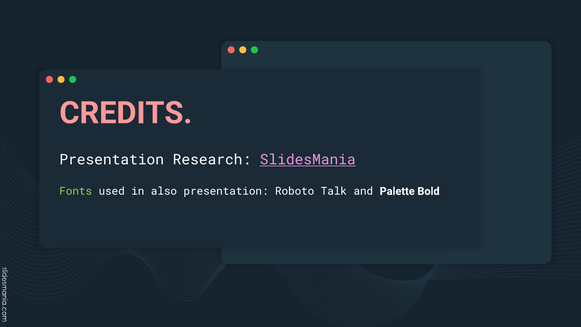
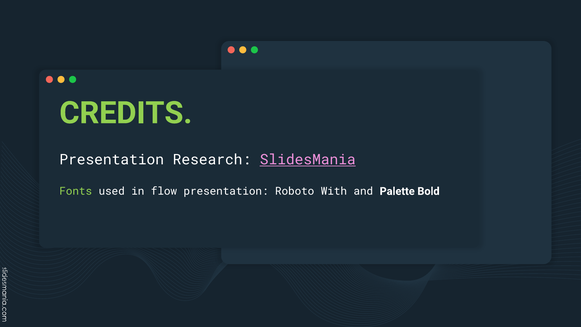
CREDITS colour: pink -> light green (126, 113)
also: also -> flow (164, 191)
Talk: Talk -> With (334, 191)
